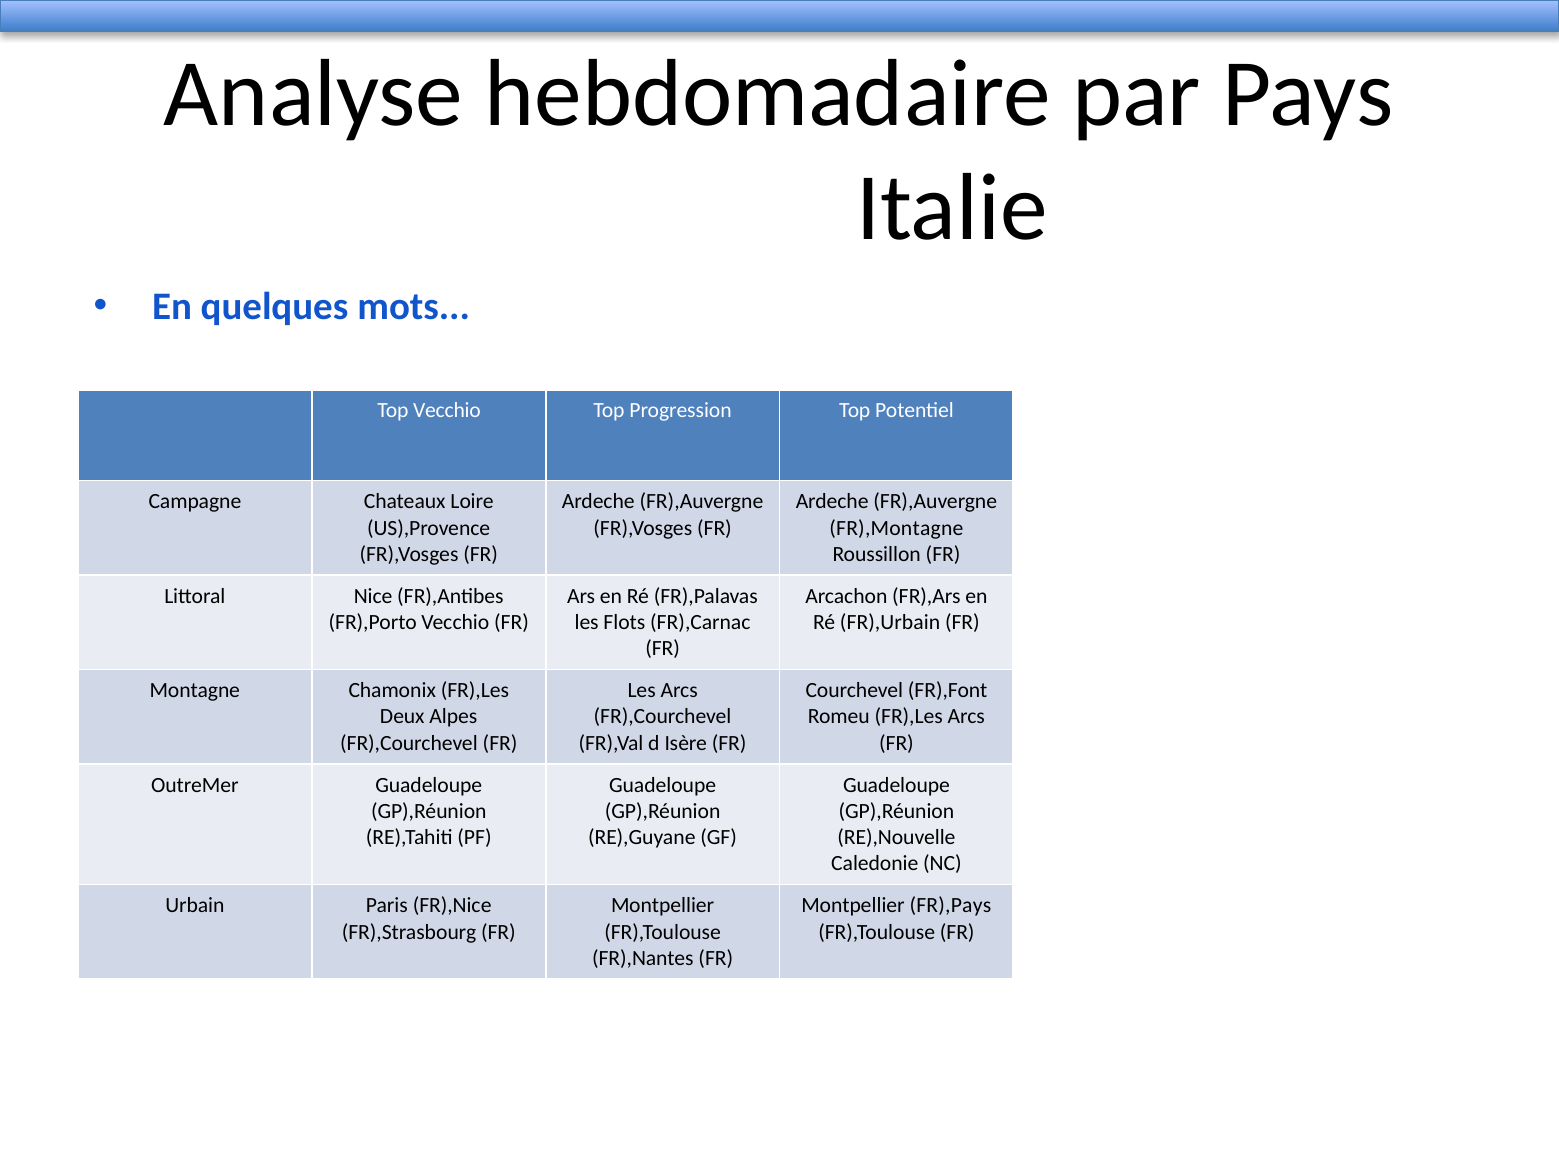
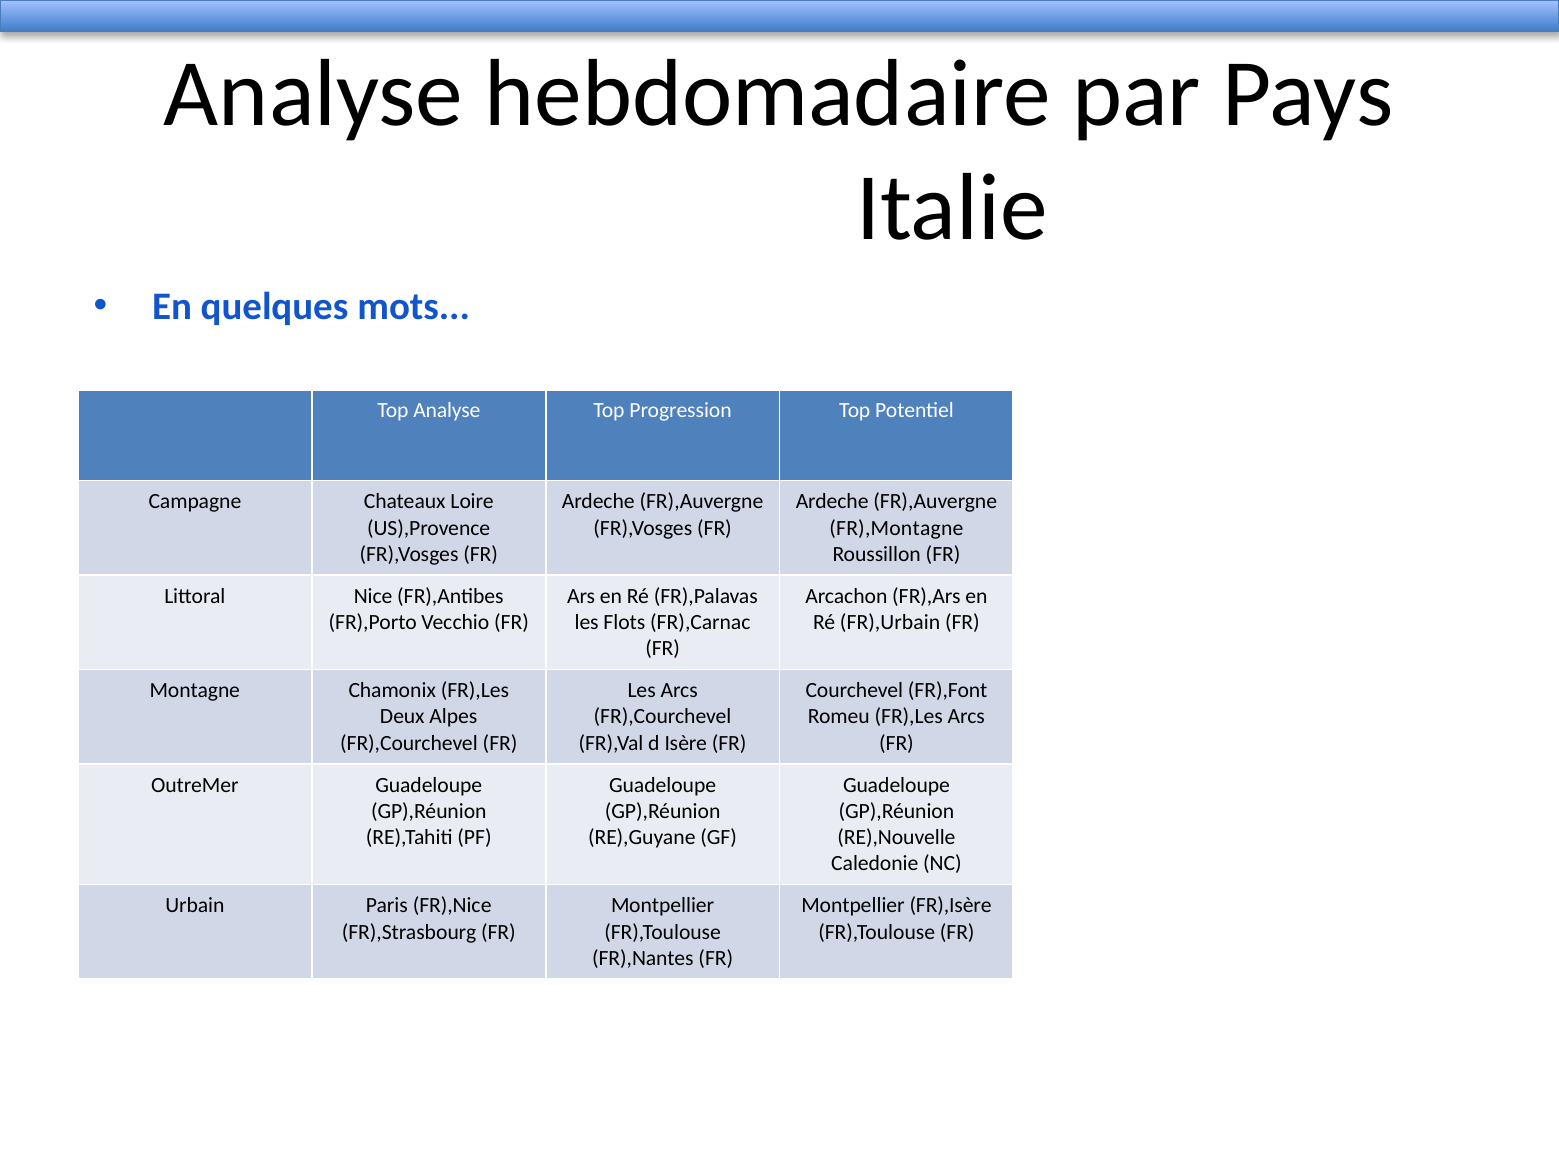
Top Vecchio: Vecchio -> Analyse (447, 411)
FR),Pays: FR),Pays -> FR),Isère (951, 906)
